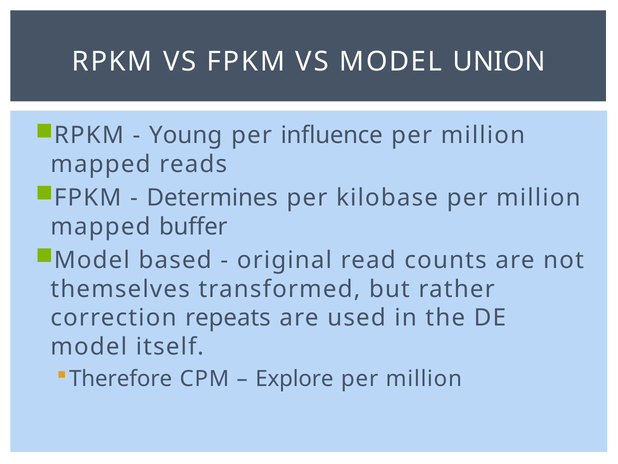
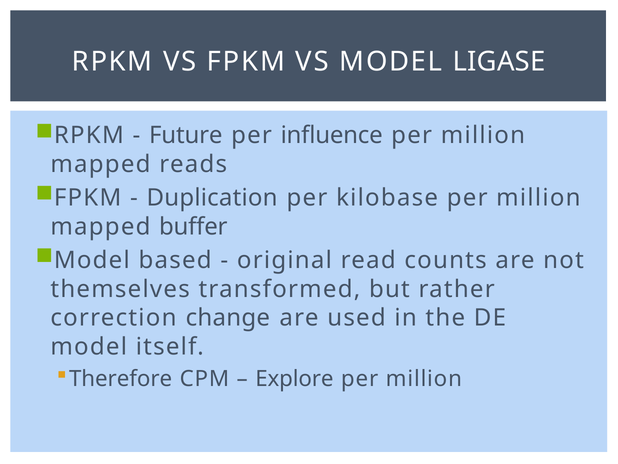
UNION: UNION -> LIGASE (499, 62)
Young: Young -> Future (186, 135)
Determines: Determines -> Duplication (212, 198)
repeats: repeats -> change (228, 318)
